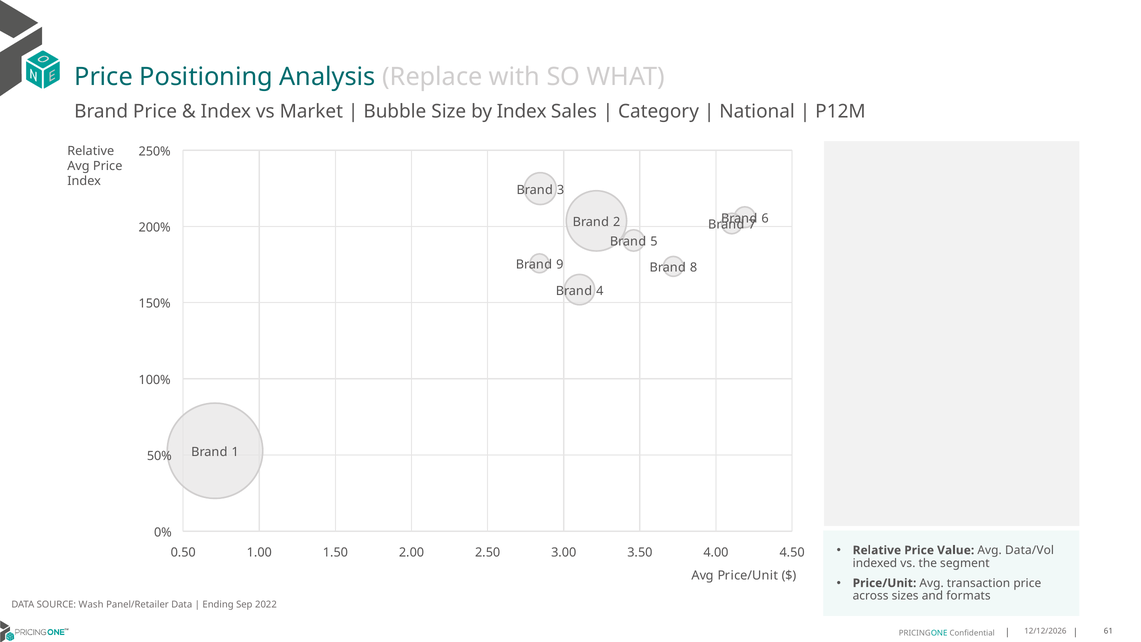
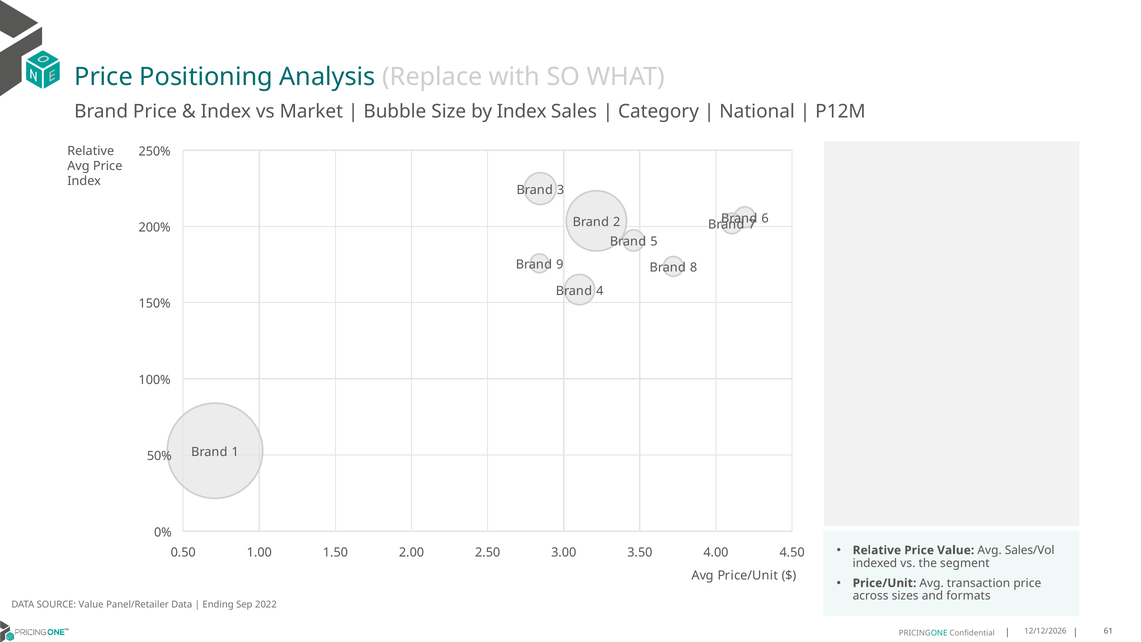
Data/Vol: Data/Vol -> Sales/Vol (1030, 550)
SOURCE Wash: Wash -> Value (91, 605)
